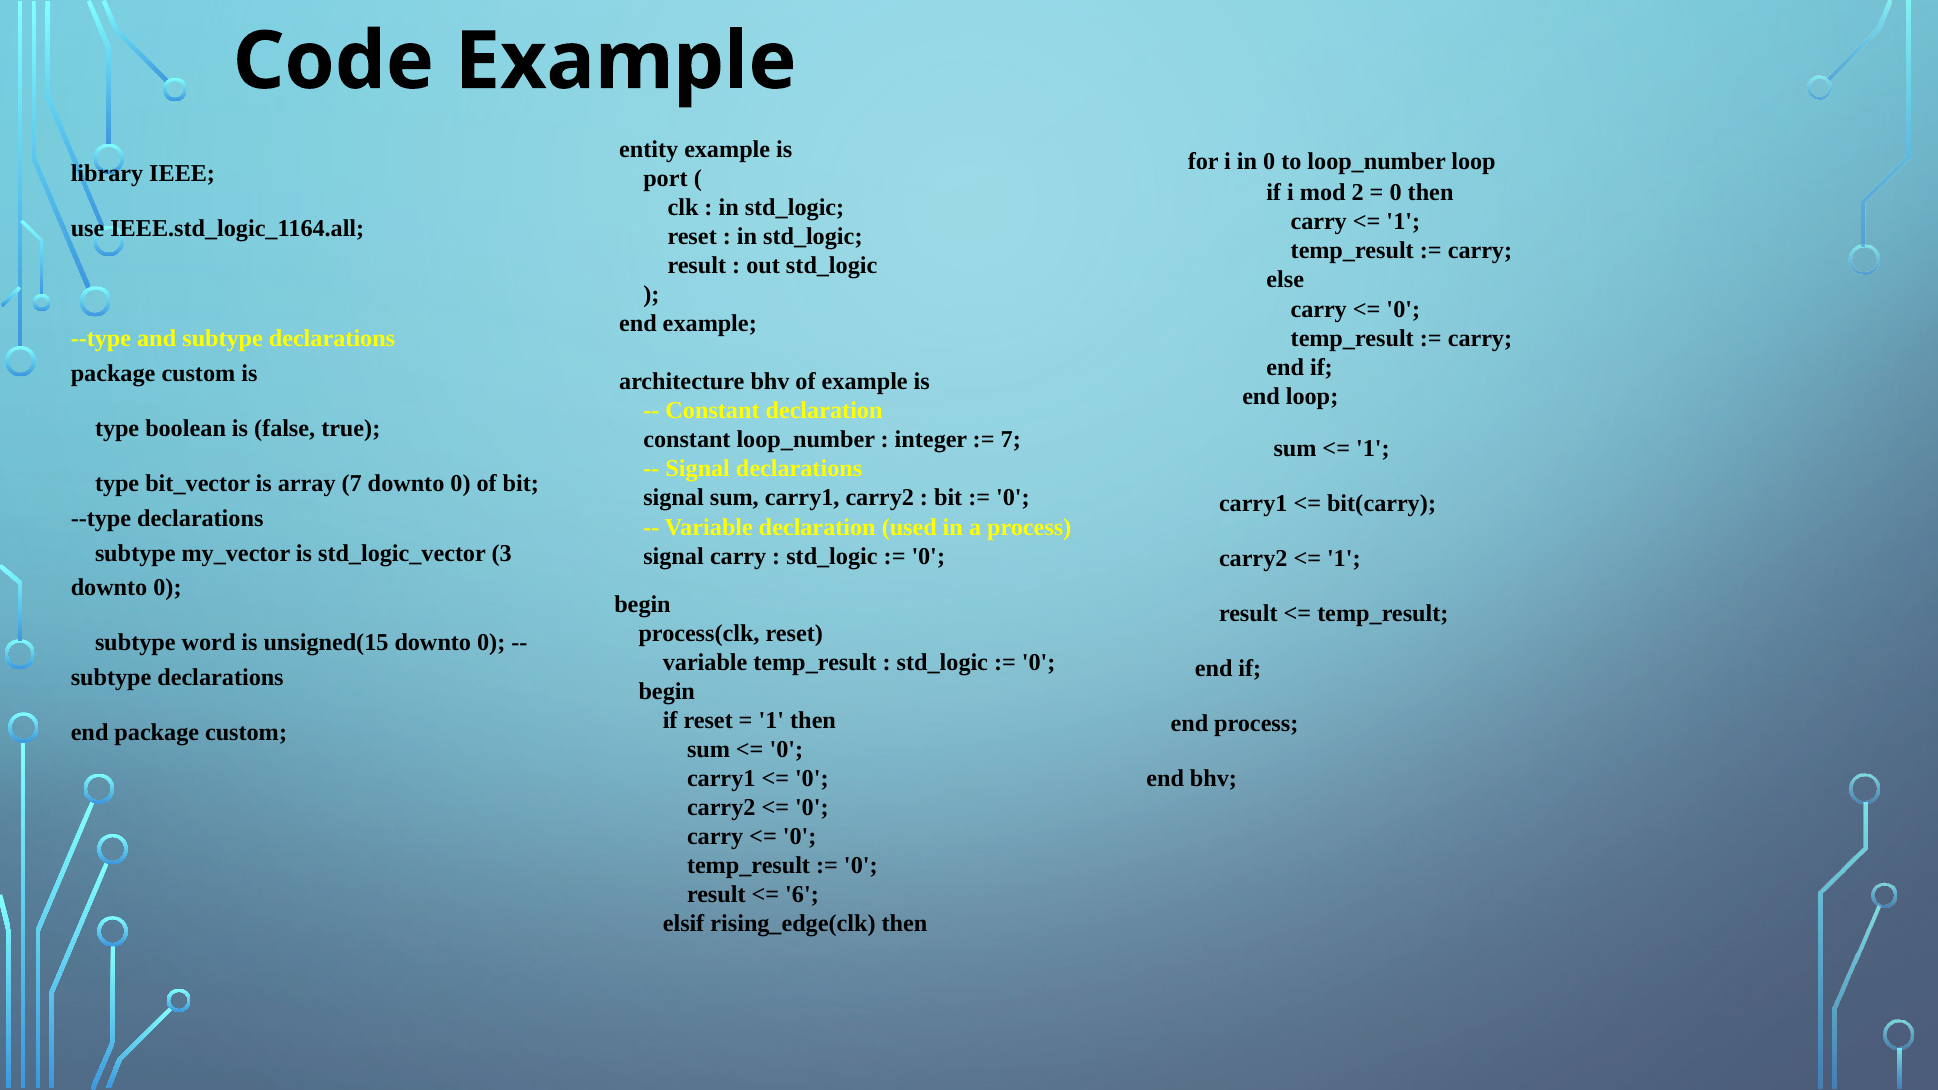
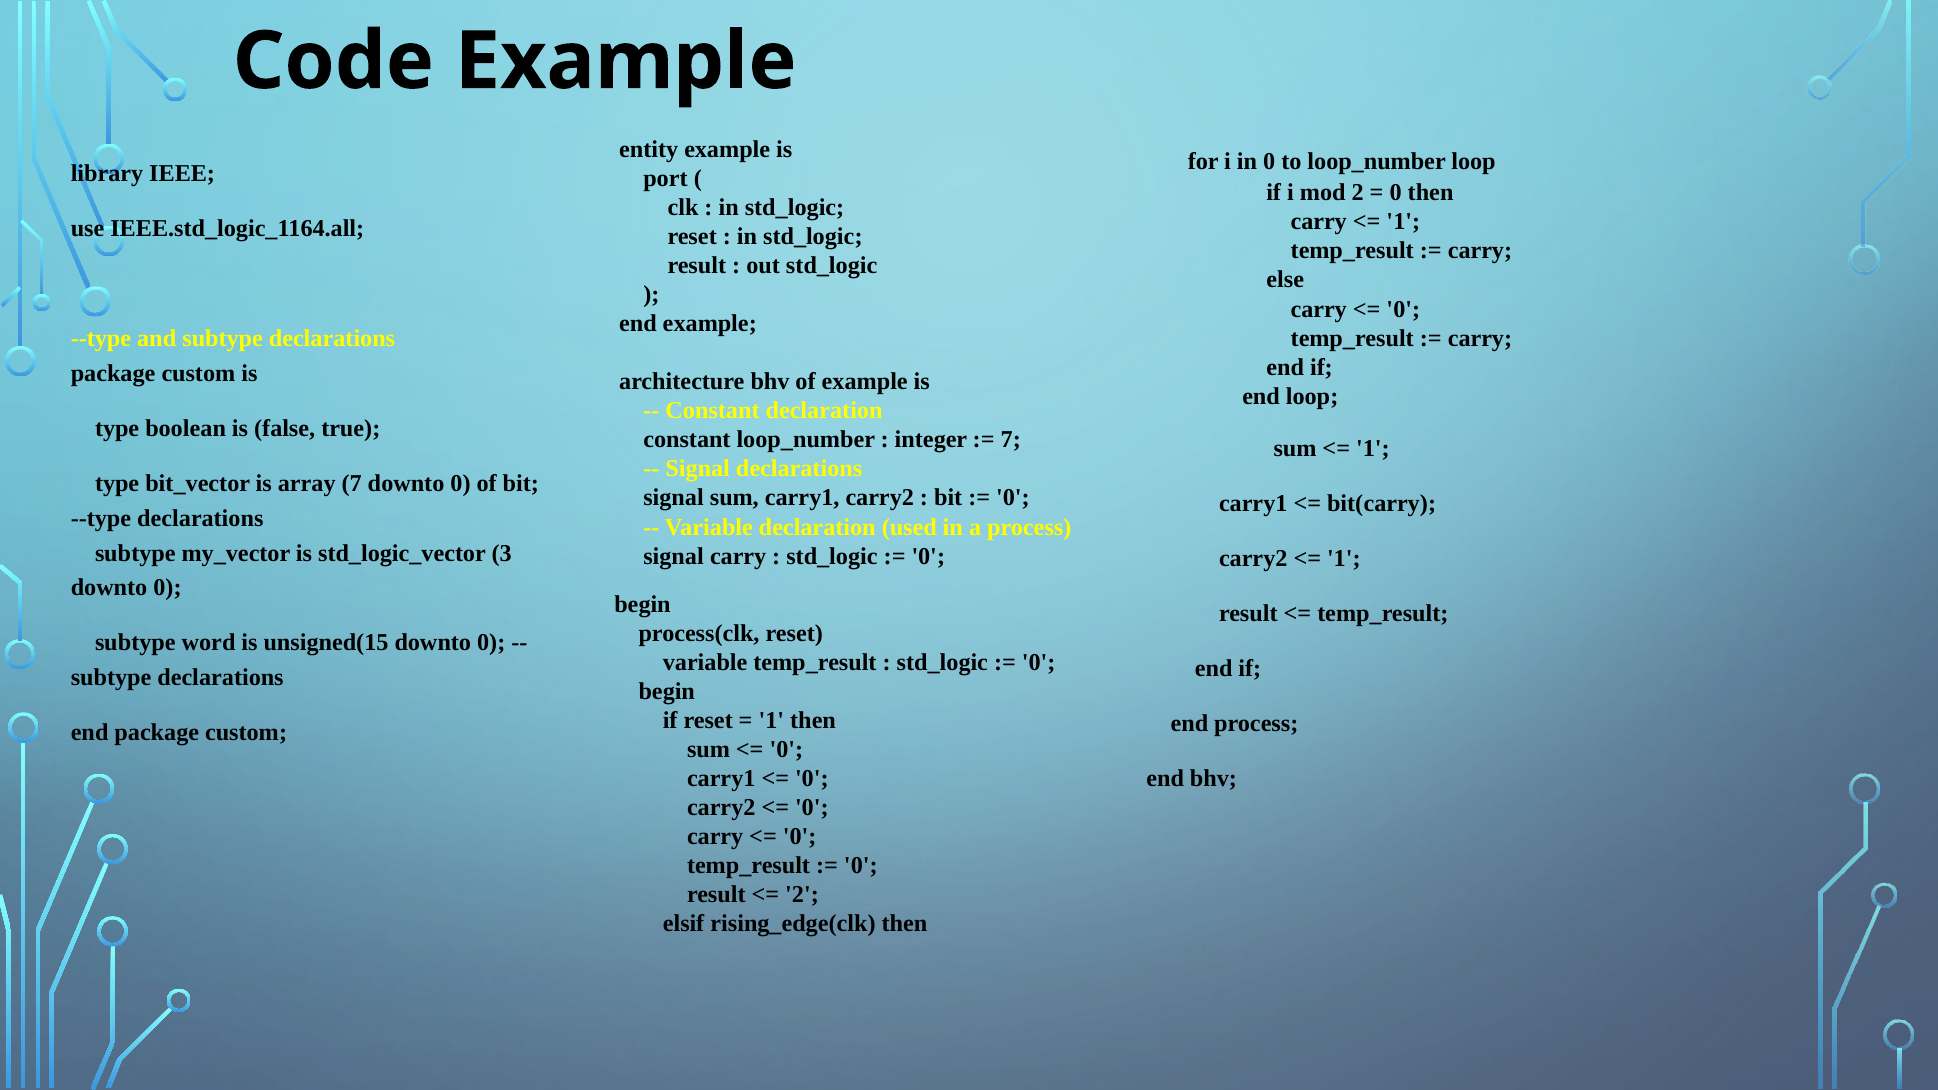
6: 6 -> 2 (802, 895)
